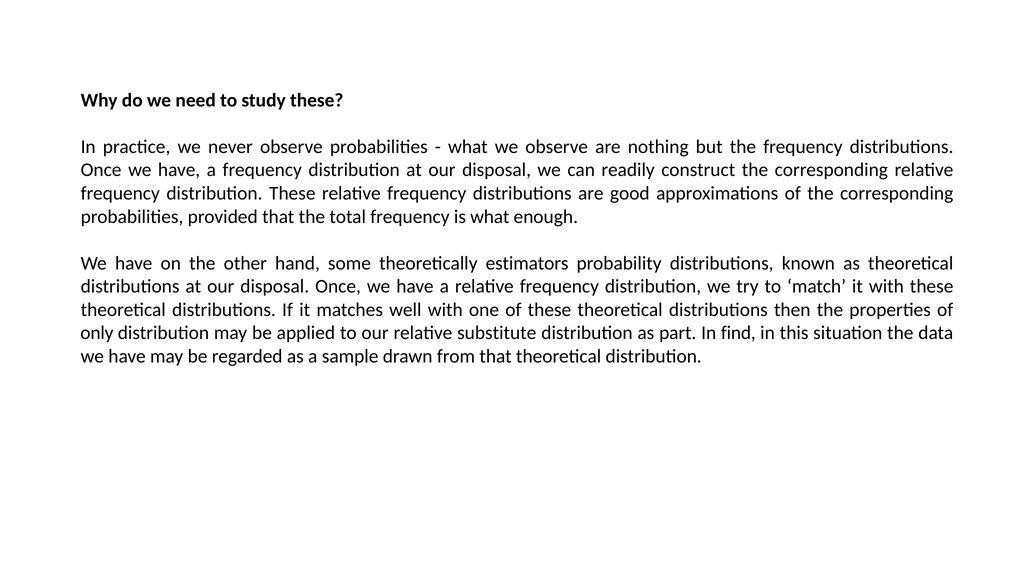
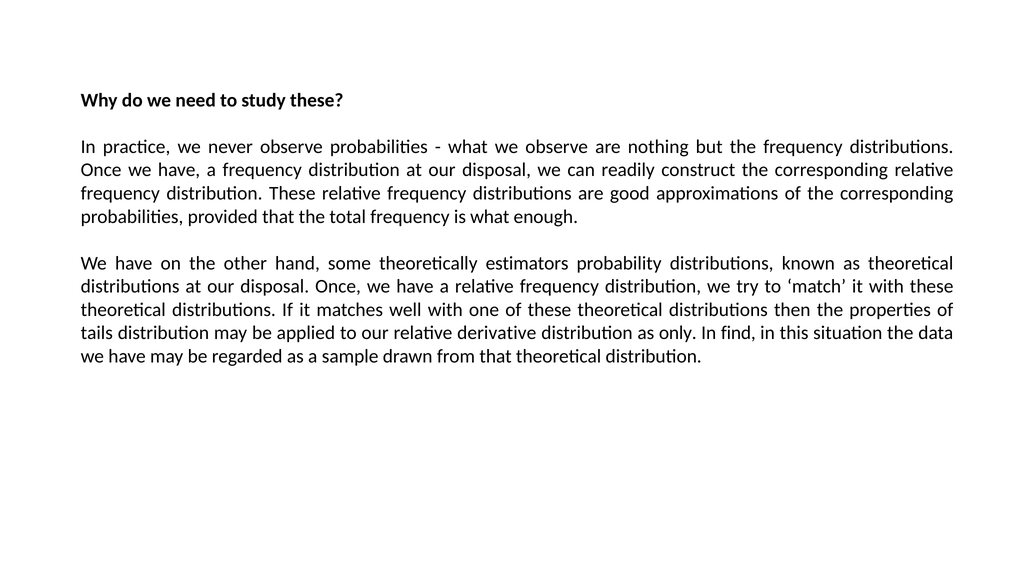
only: only -> tails (97, 333)
substitute: substitute -> derivative (497, 333)
part: part -> only (678, 333)
